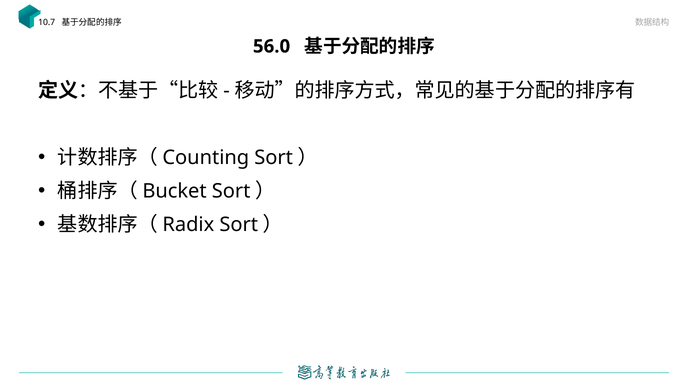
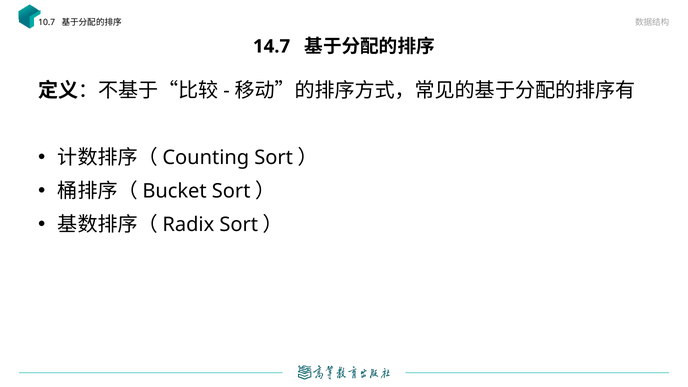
56.0: 56.0 -> 14.7 (272, 46)
